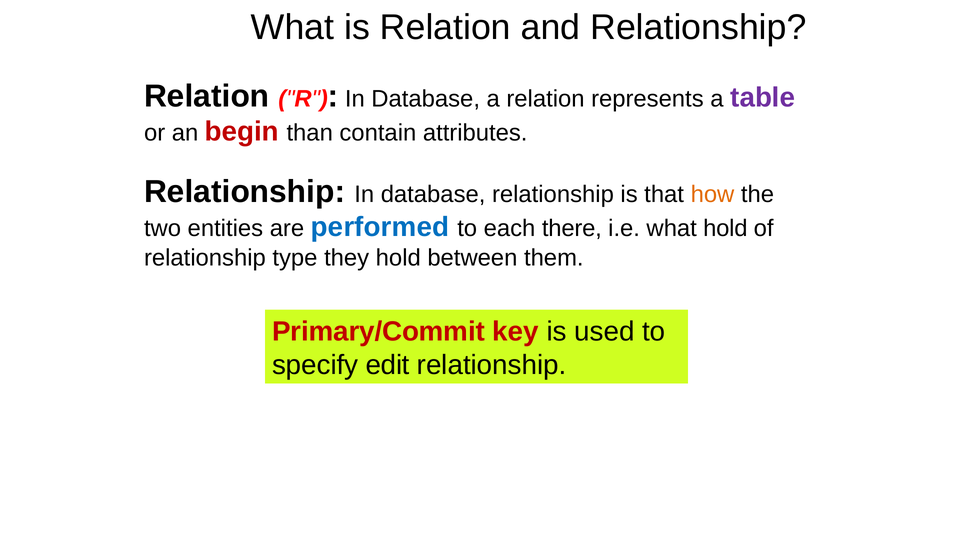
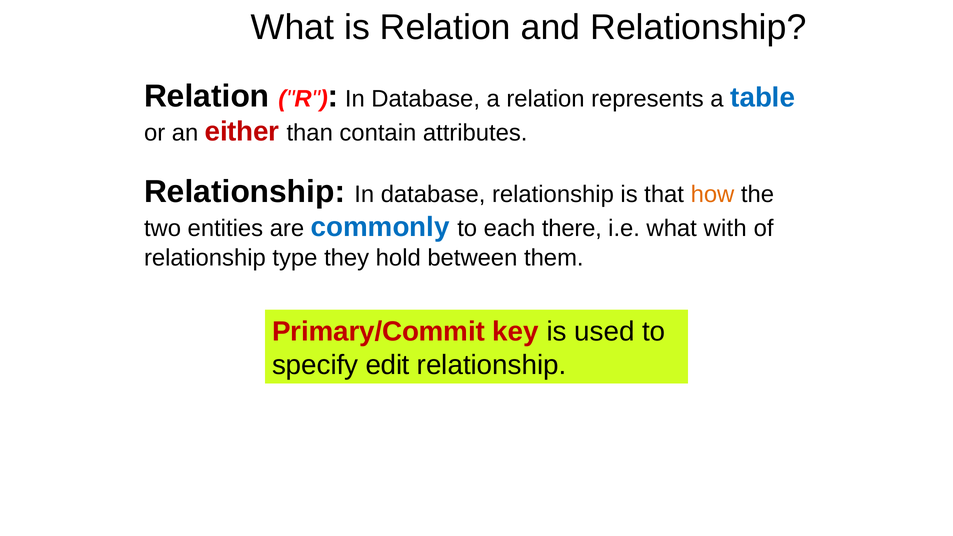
table colour: purple -> blue (763, 98)
begin: begin -> either (242, 132)
performed: performed -> commonly (380, 227)
what hold: hold -> with (725, 228)
